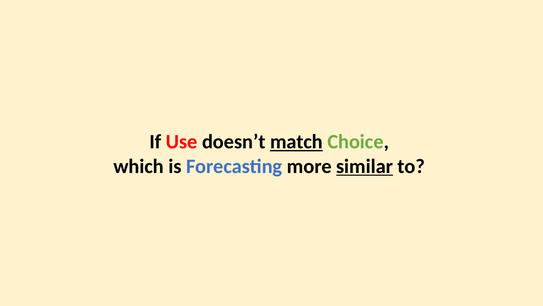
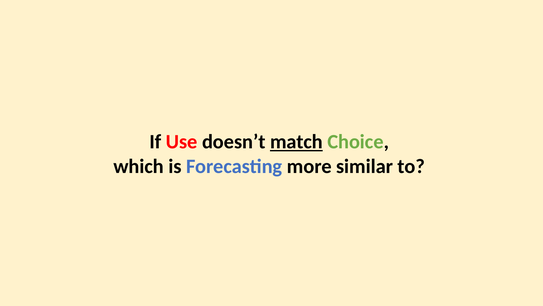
similar underline: present -> none (365, 166)
